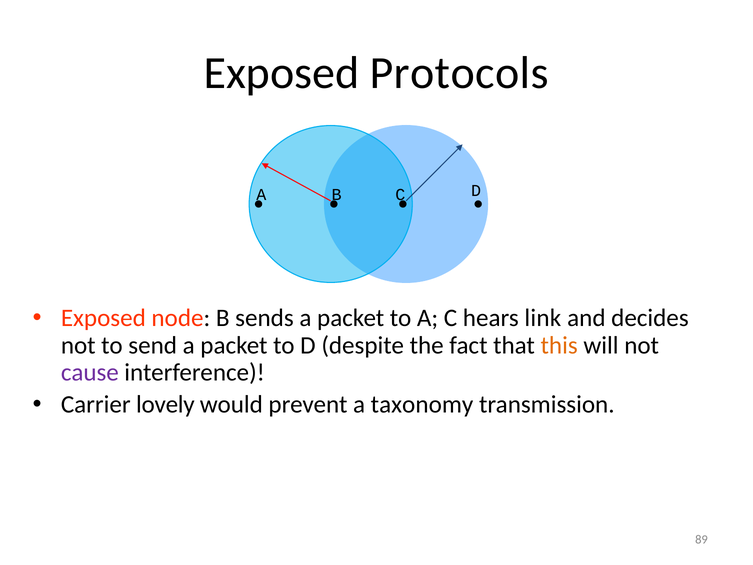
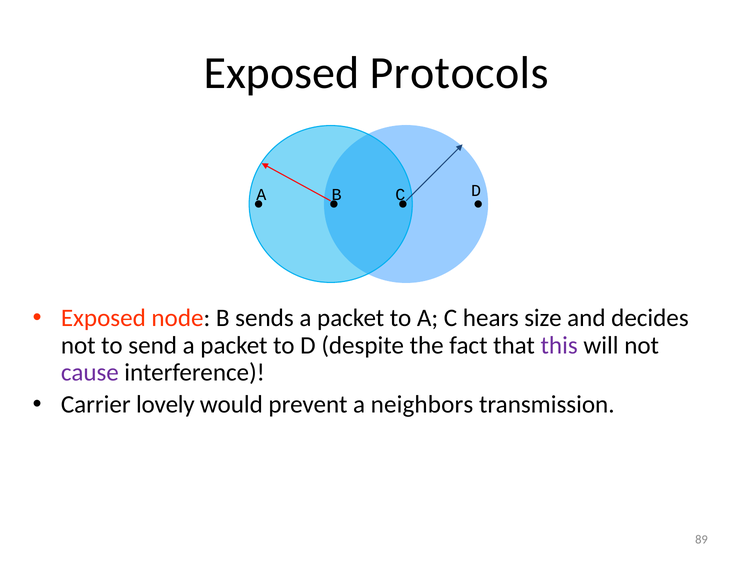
link: link -> size (543, 318)
this colour: orange -> purple (559, 345)
taxonomy: taxonomy -> neighbors (422, 404)
